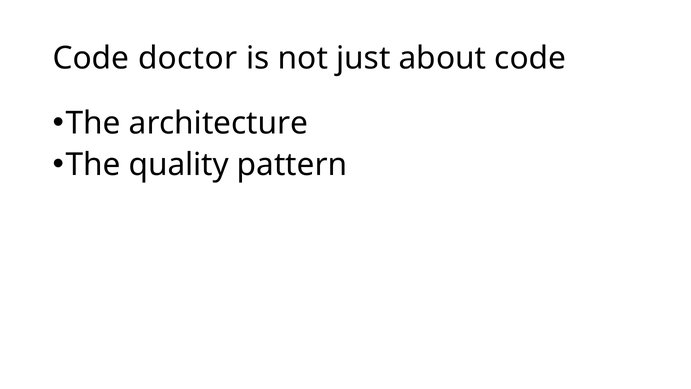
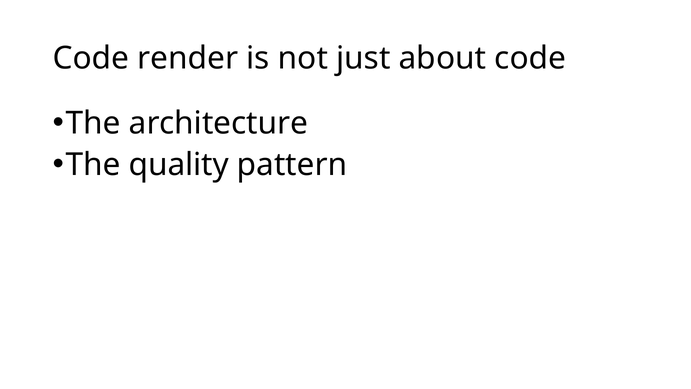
doctor: doctor -> render (188, 58)
